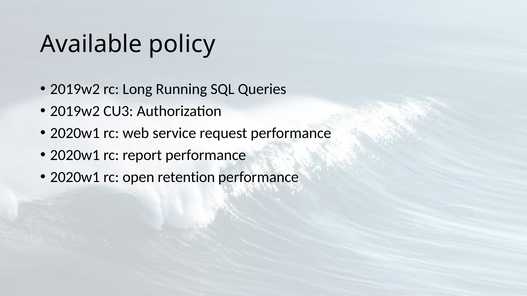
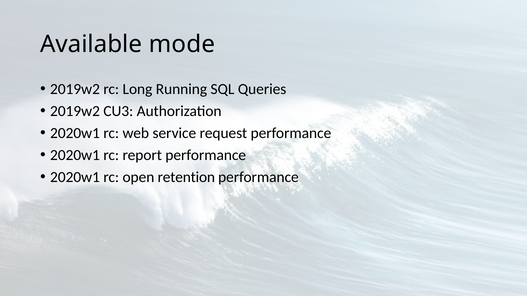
policy: policy -> mode (182, 44)
